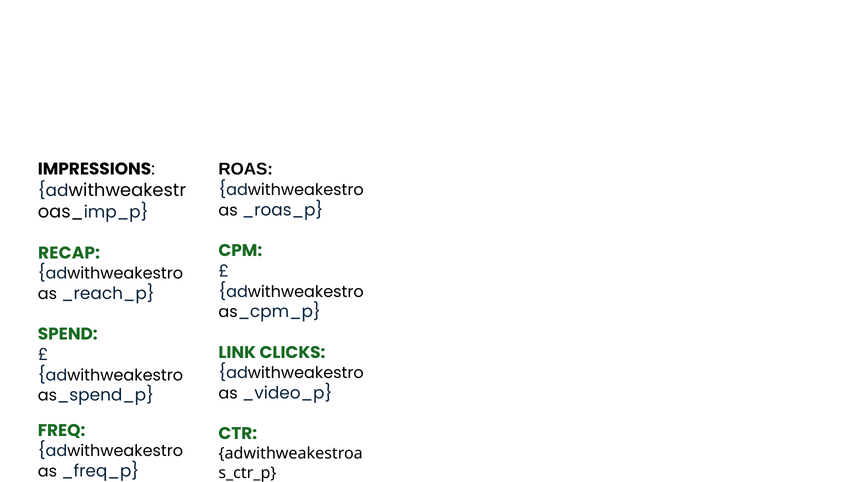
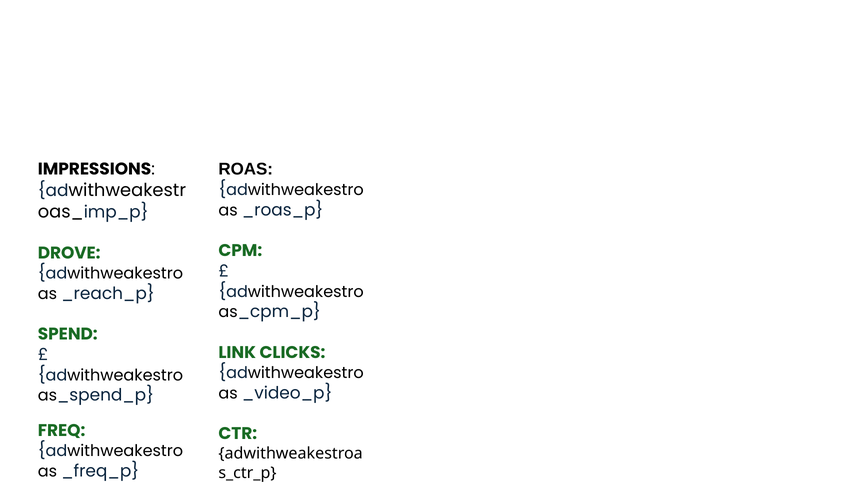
RECAP: RECAP -> DROVE (69, 253)
